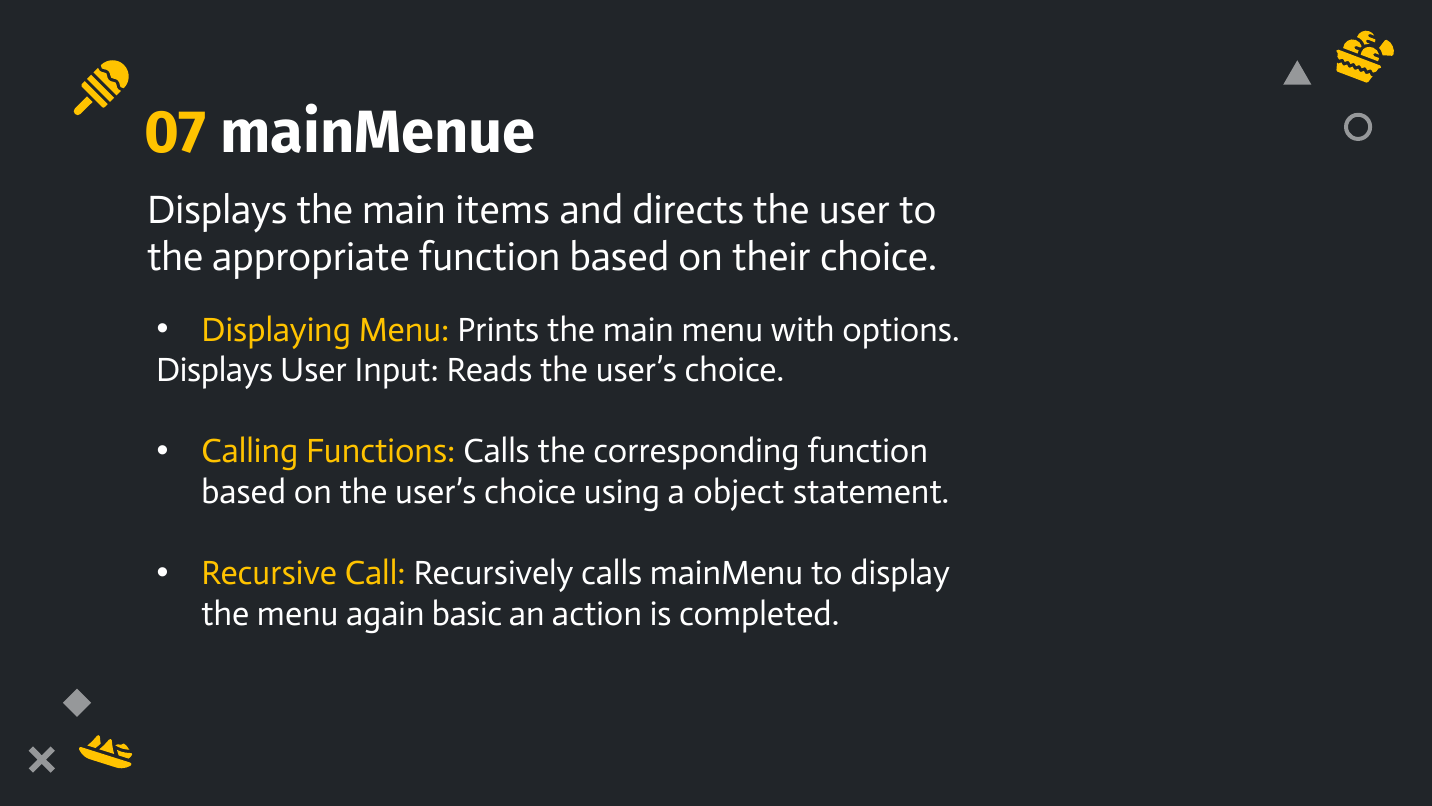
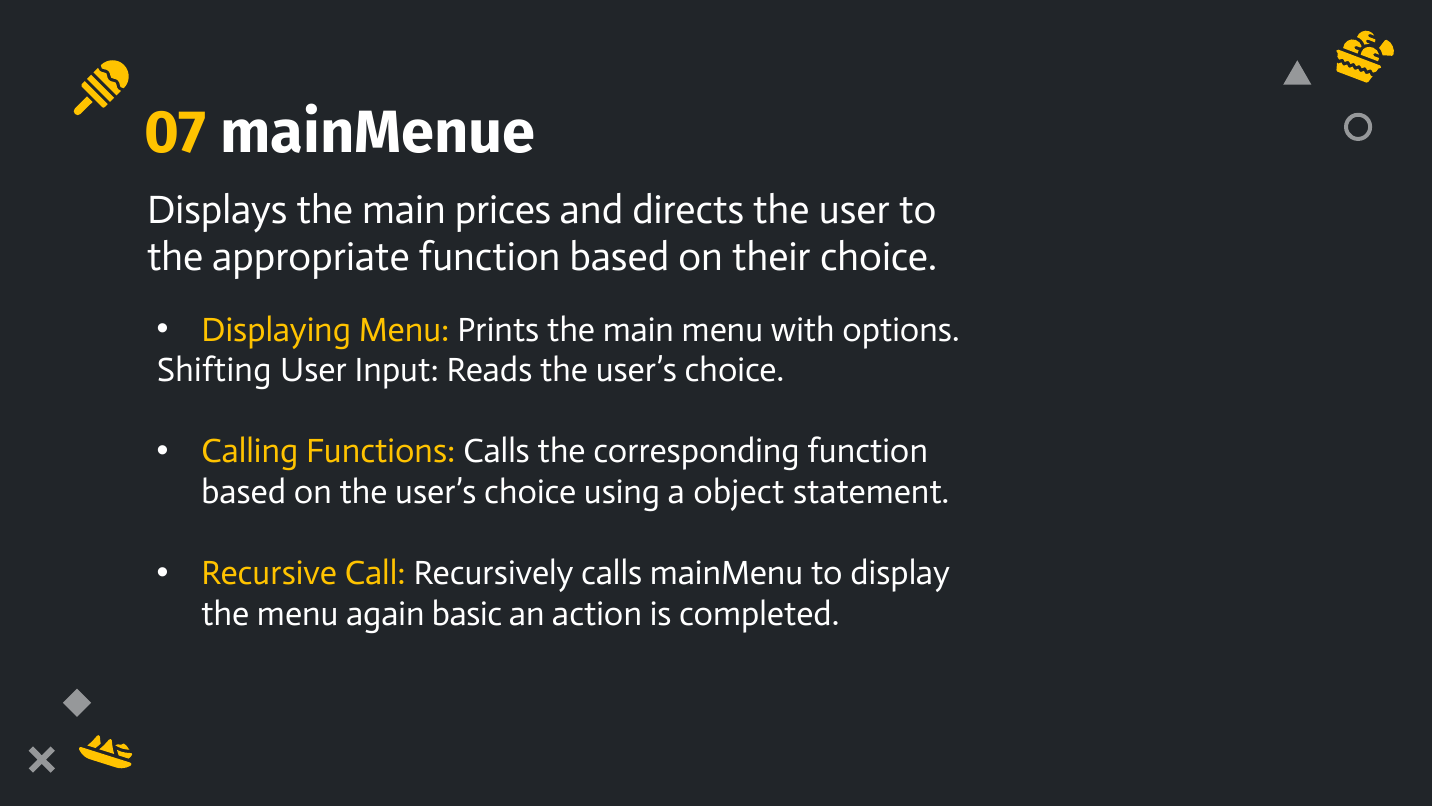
items: items -> prices (503, 210)
Displays: Displays -> Shifting (214, 370)
